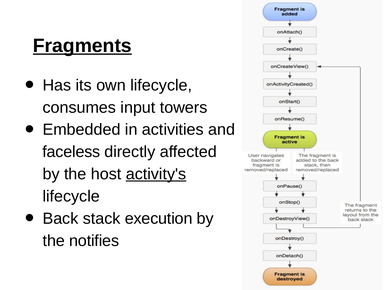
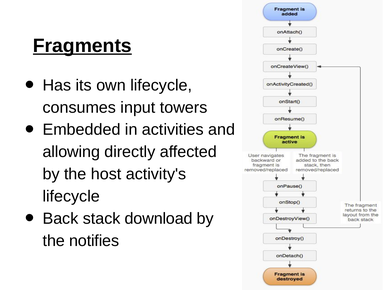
faceless: faceless -> allowing (71, 152)
activity's underline: present -> none (156, 174)
execution: execution -> download (159, 219)
